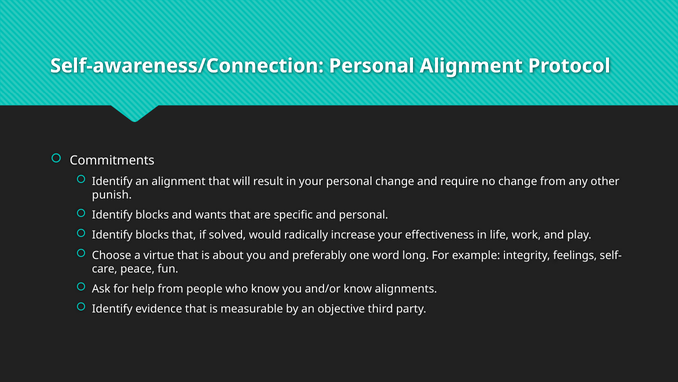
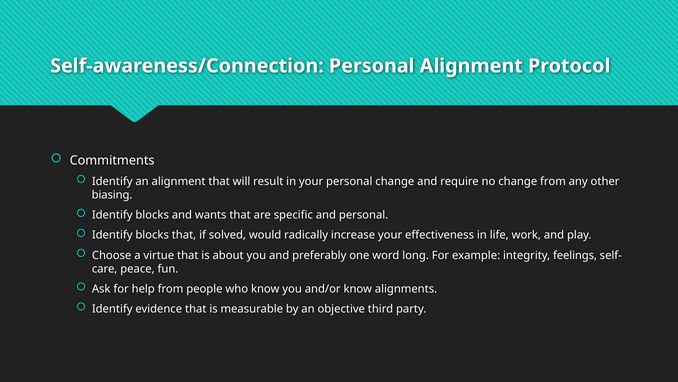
punish: punish -> biasing (112, 195)
